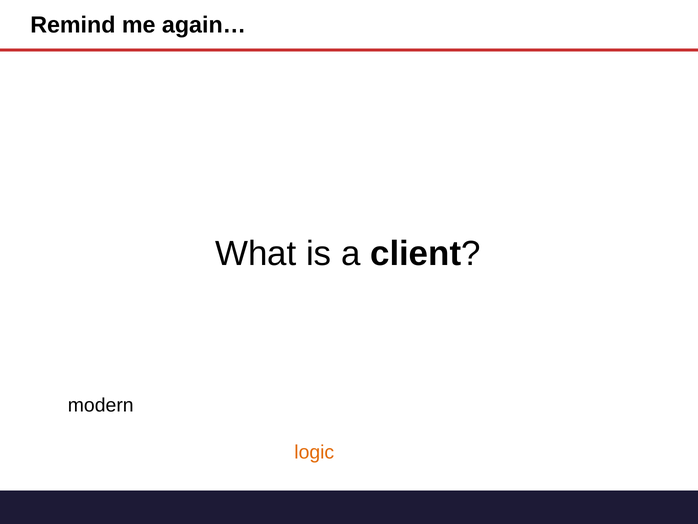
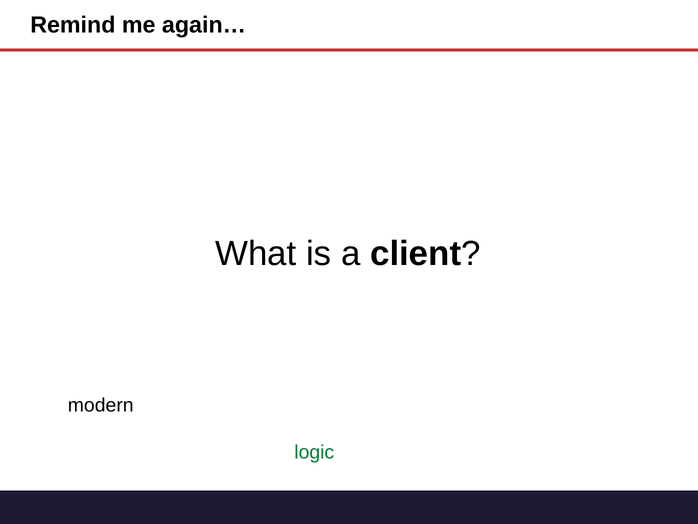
logic colour: orange -> green (314, 452)
